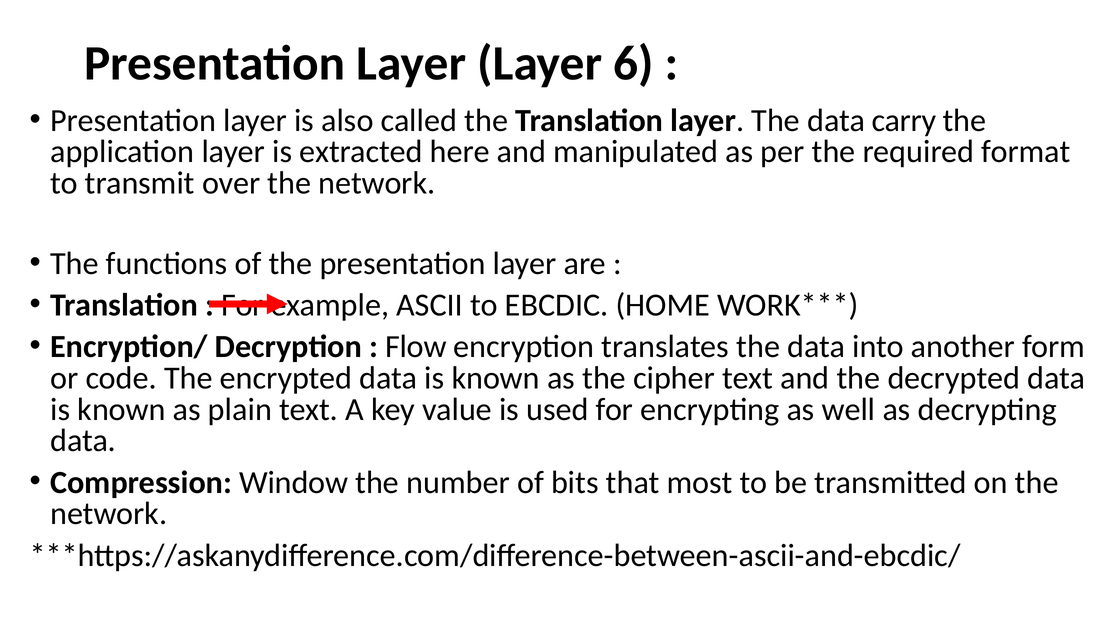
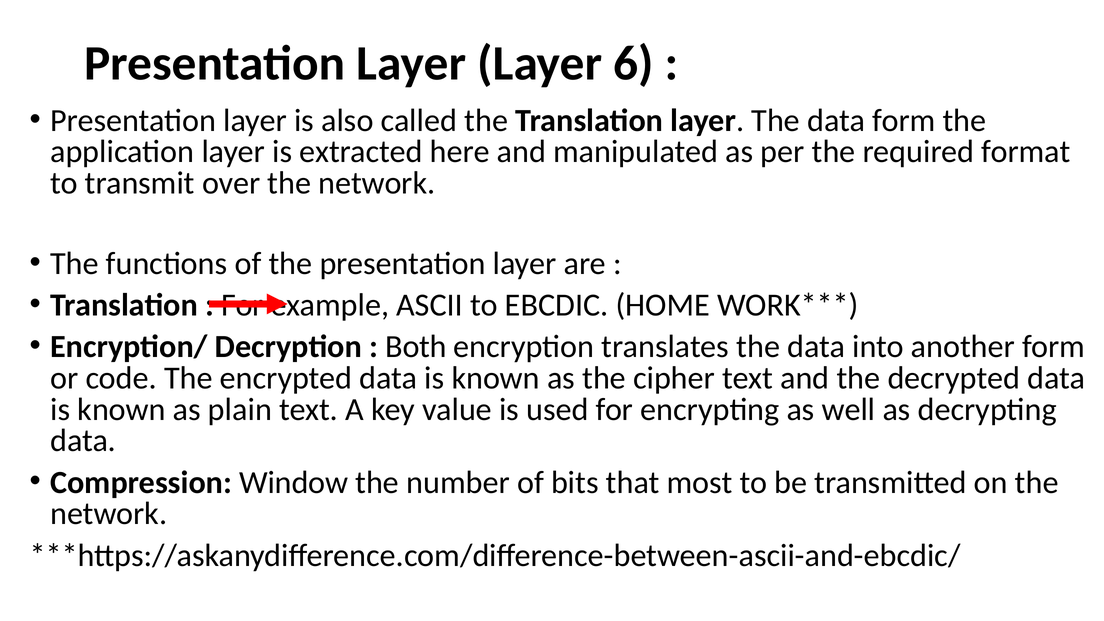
data carry: carry -> form (904, 120)
Flow: Flow -> Both (416, 347)
